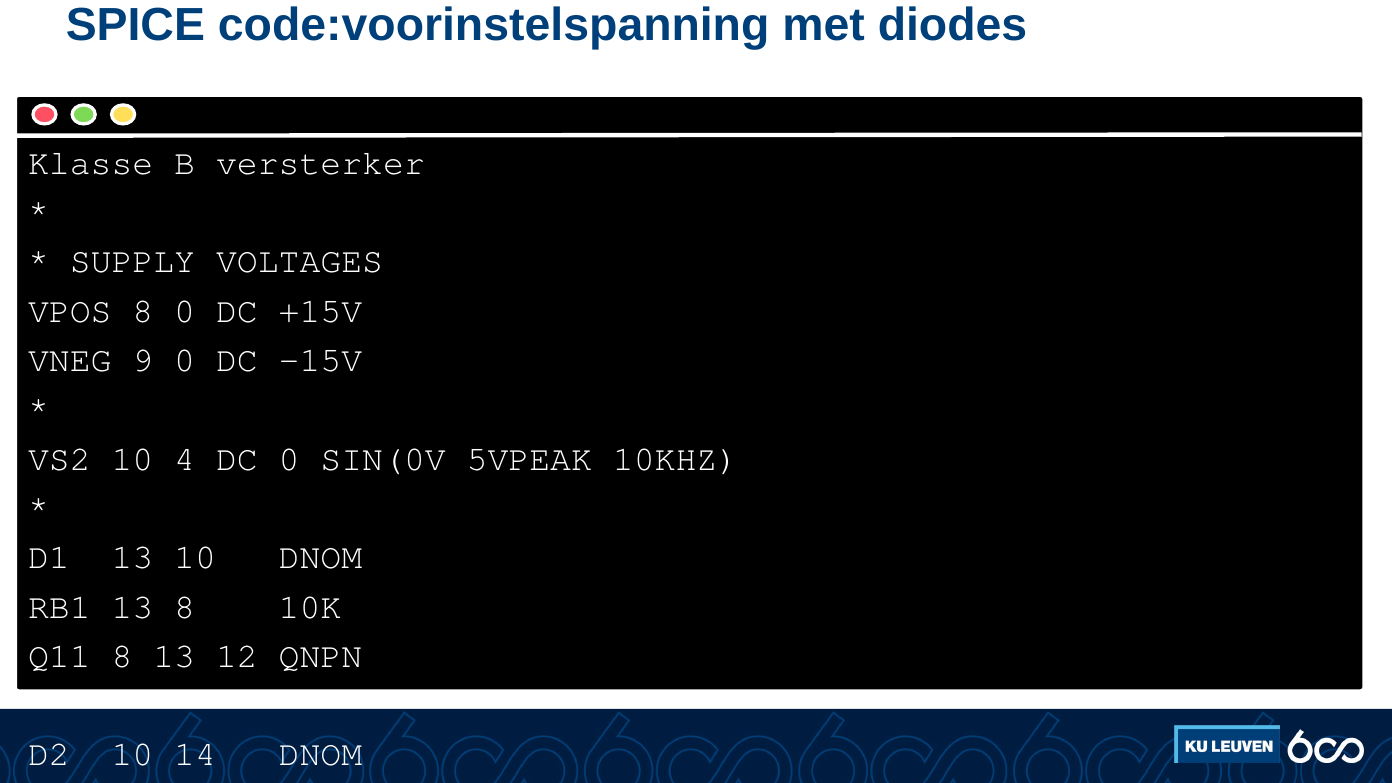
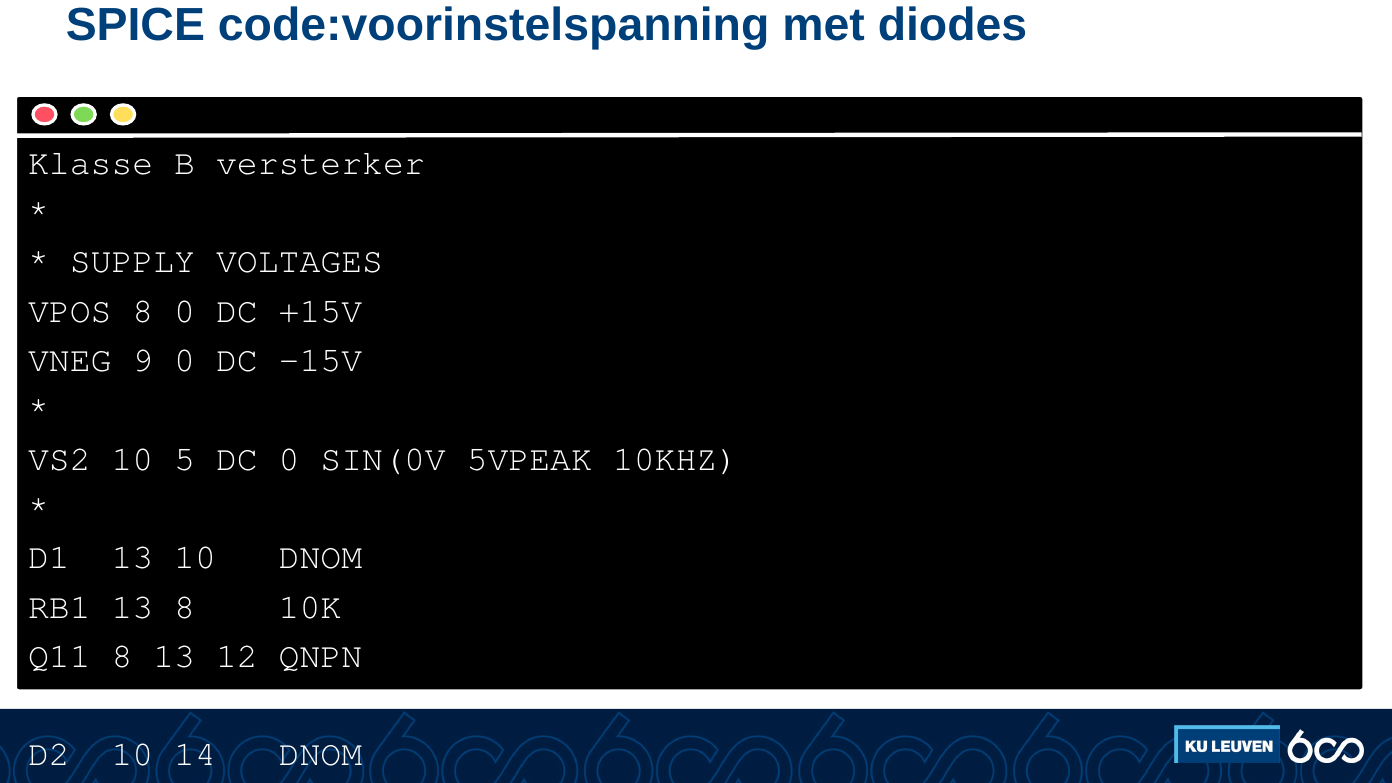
4: 4 -> 5 (185, 459)
